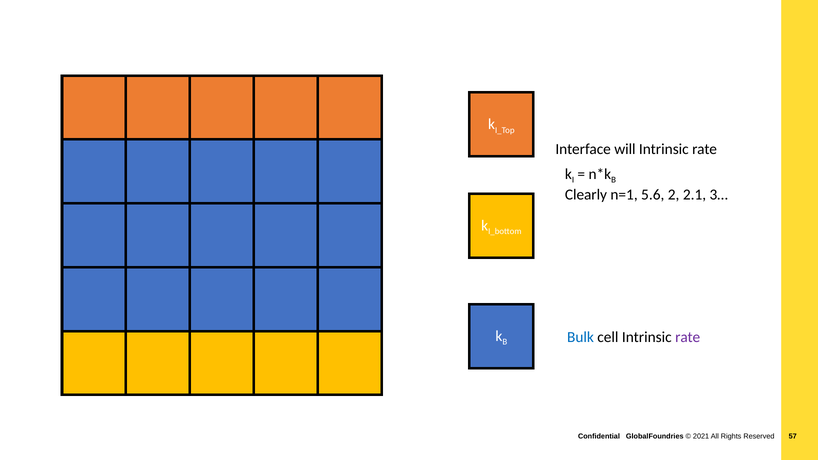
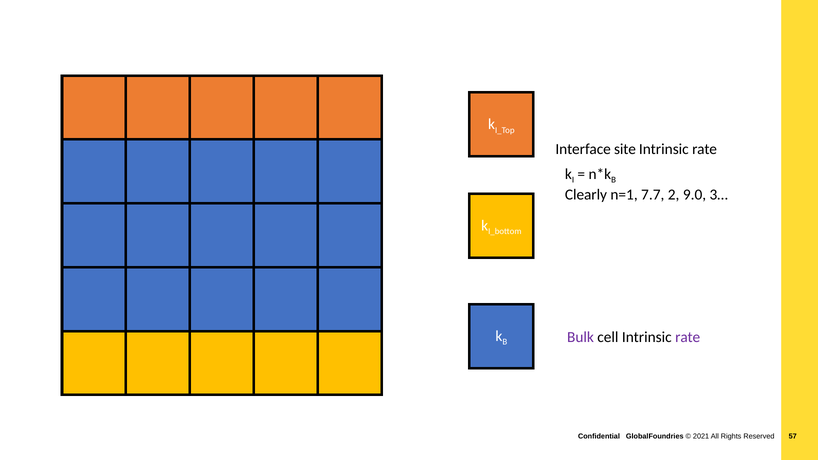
will: will -> site (625, 149)
5.6: 5.6 -> 7.7 (653, 195)
2.1: 2.1 -> 9.0 (694, 195)
Bulk colour: blue -> purple (580, 337)
